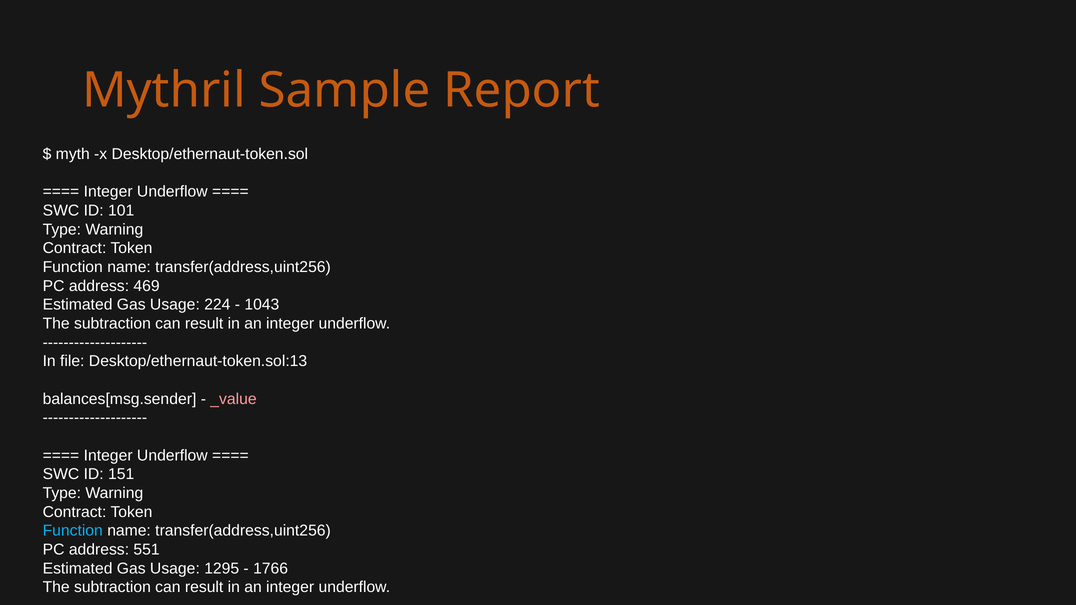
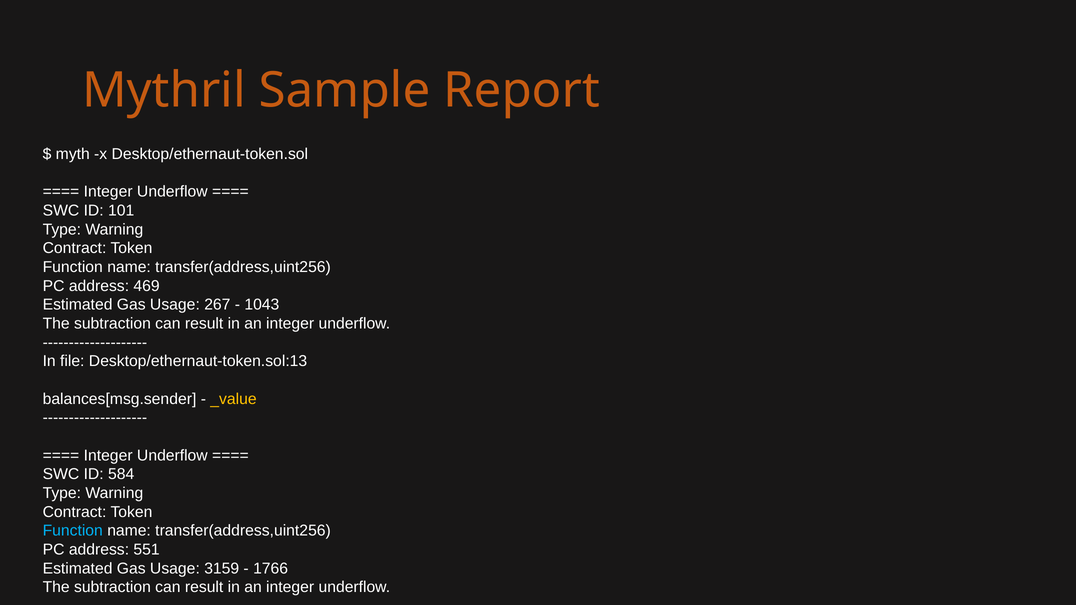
224: 224 -> 267 (217, 305)
_value colour: pink -> yellow (233, 399)
151: 151 -> 584 (121, 474)
1295: 1295 -> 3159 (222, 569)
